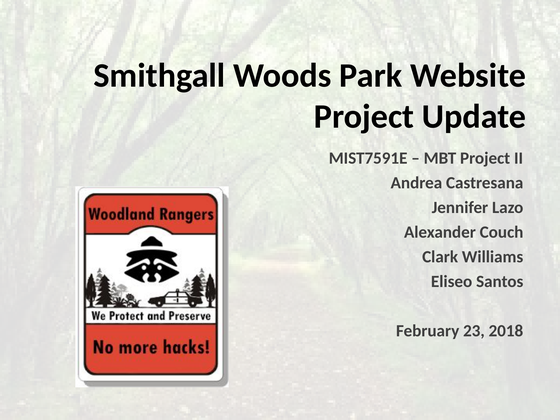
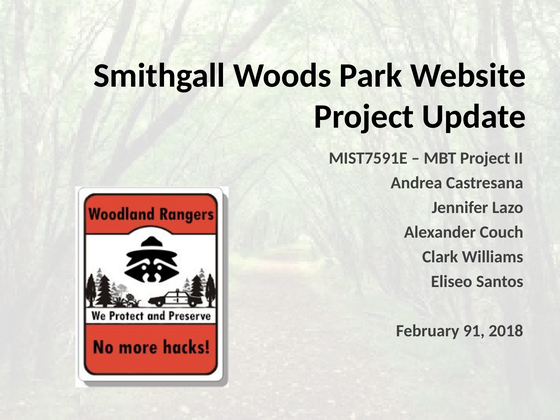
23: 23 -> 91 (474, 331)
